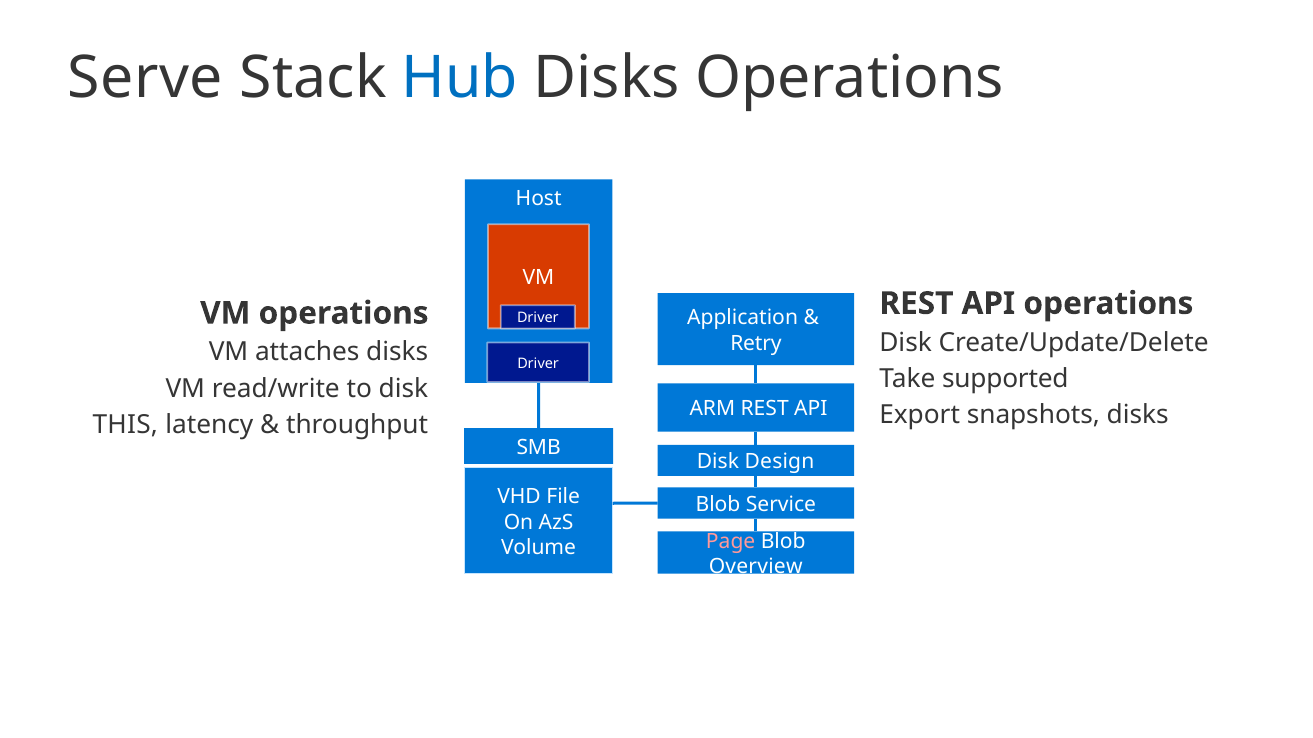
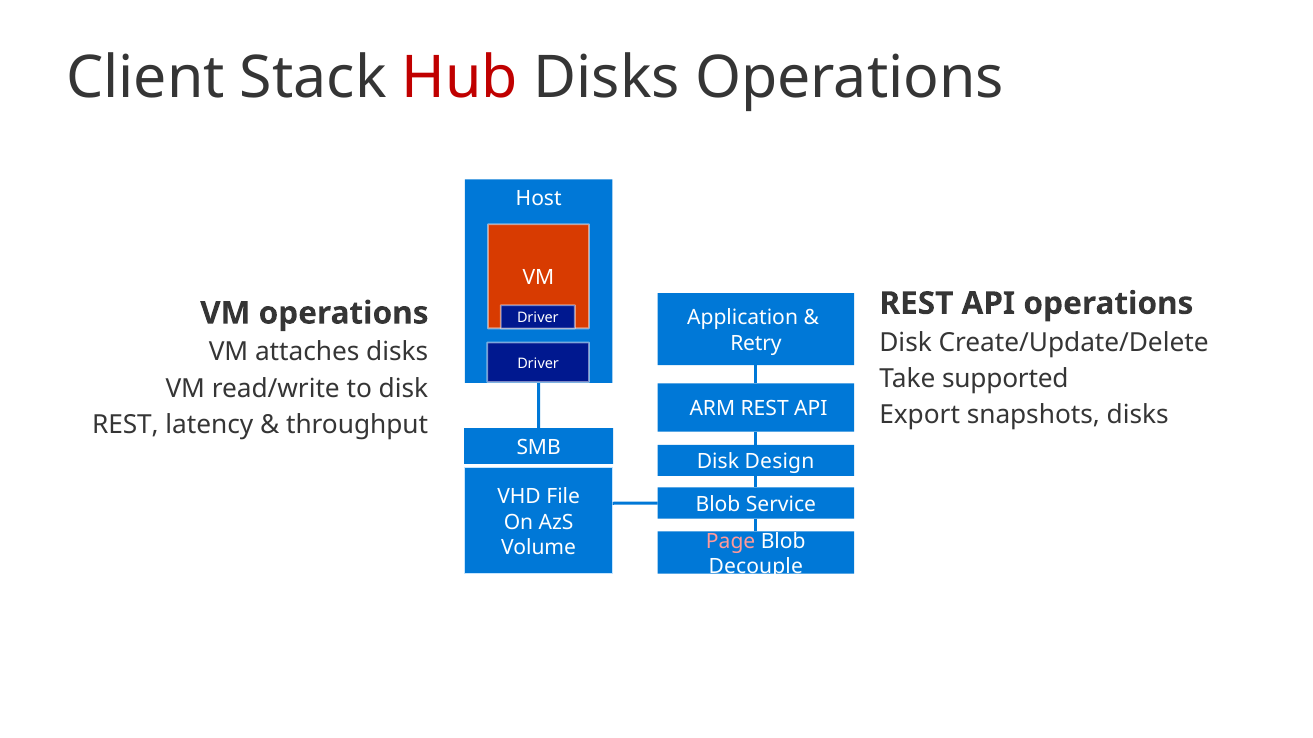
Serve: Serve -> Client (145, 78)
Hub colour: blue -> red (460, 78)
THIS: THIS -> REST (125, 425)
Overview: Overview -> Decouple (756, 567)
